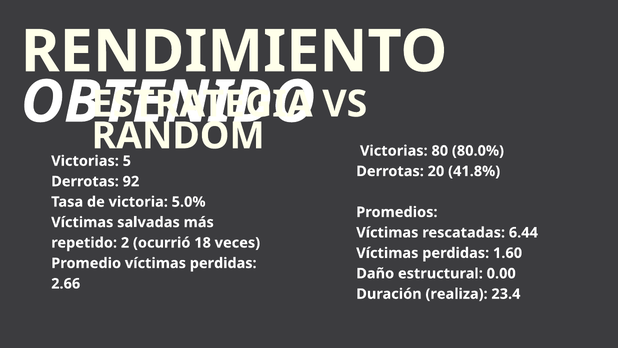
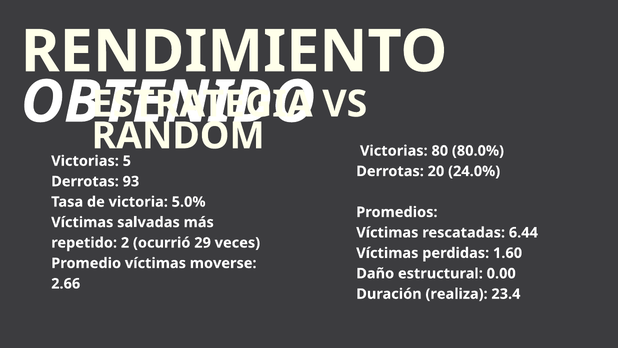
41.8%: 41.8% -> 24.0% (474, 171)
92: 92 -> 93 (131, 181)
18: 18 -> 29 (203, 243)
Promedio víctimas perdidas: perdidas -> moverse (223, 263)
